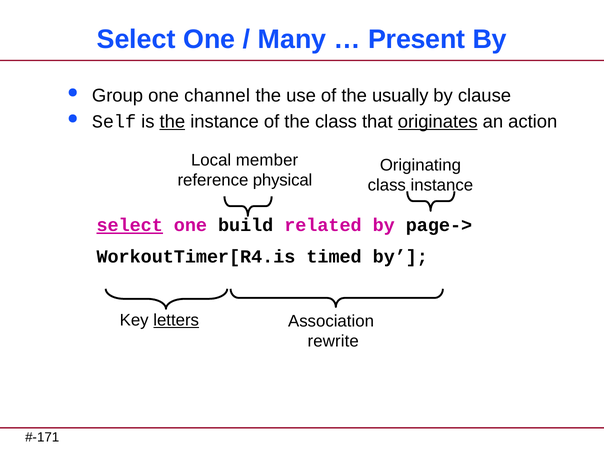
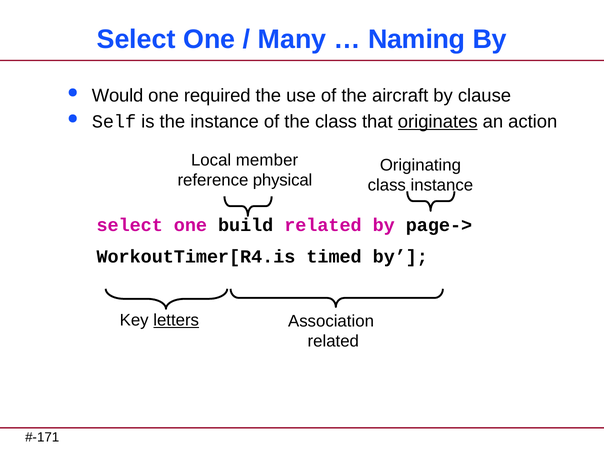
Present: Present -> Naming (417, 40)
Group: Group -> Would (118, 96)
channel: channel -> required (217, 96)
usually: usually -> aircraft (400, 96)
the underline: present -> none (172, 122)
select underline: present -> none (130, 225)
rewrite: rewrite -> related (333, 341)
